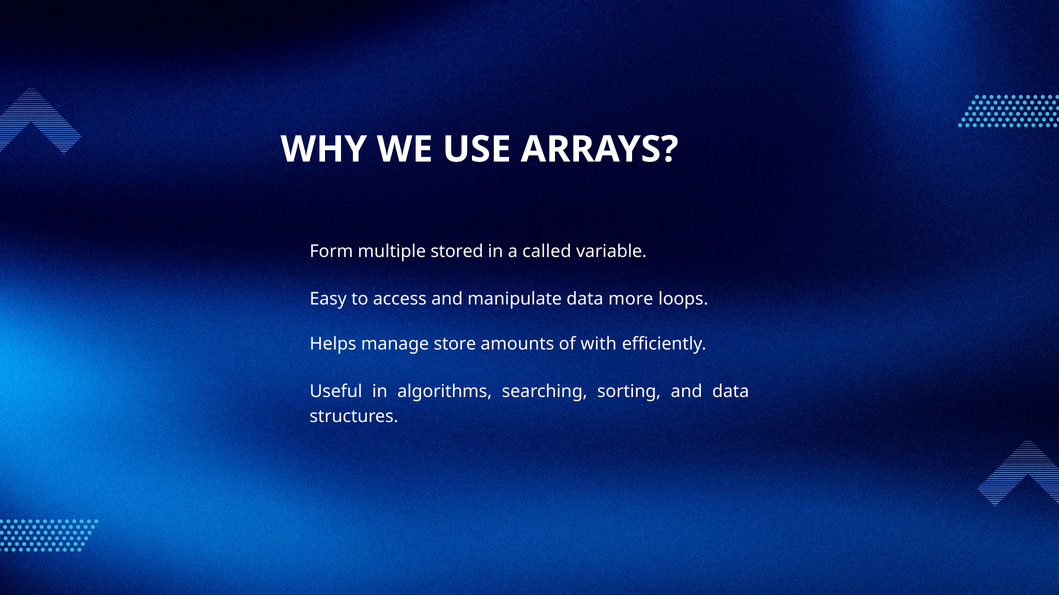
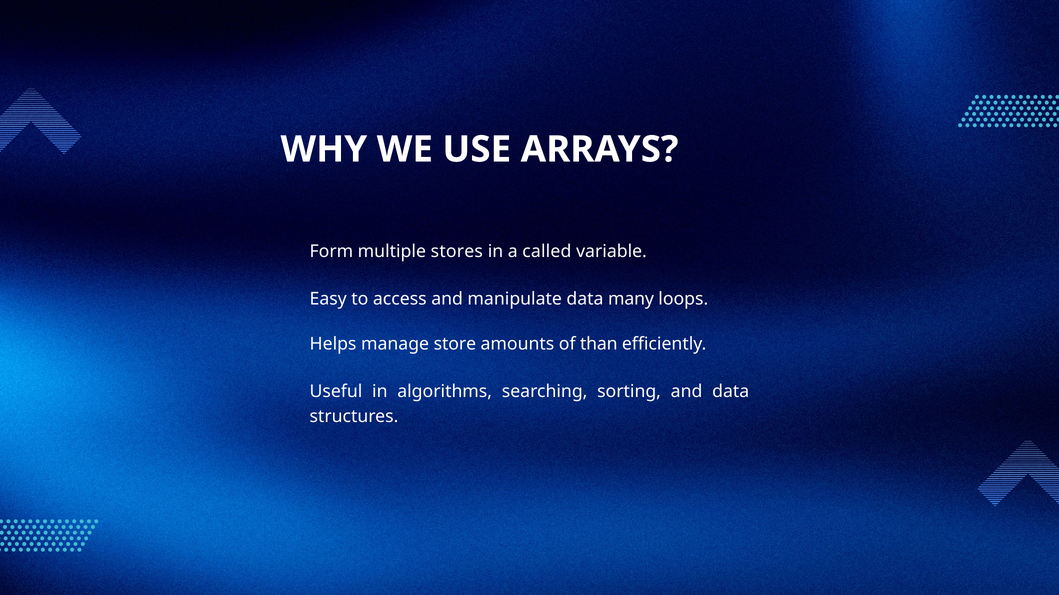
stored: stored -> stores (457, 252)
more: more -> many (631, 300)
with: with -> than (599, 344)
